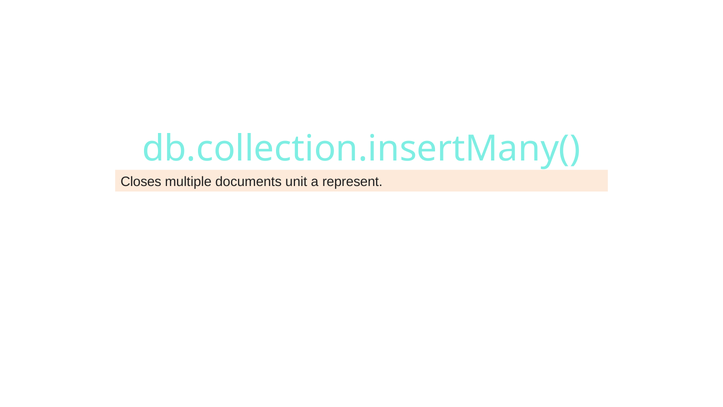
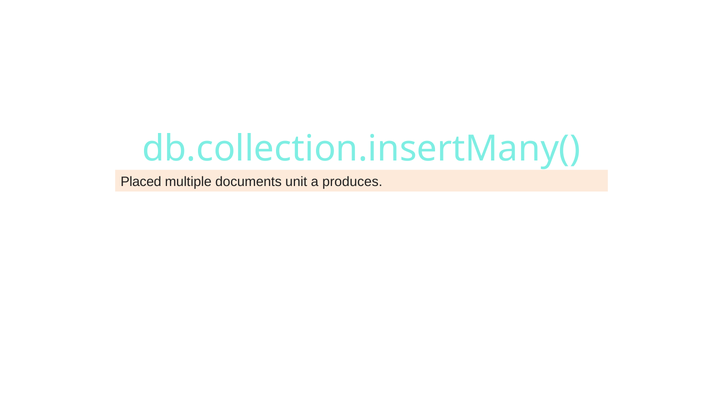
Closes: Closes -> Placed (141, 181)
represent: represent -> produces (352, 181)
